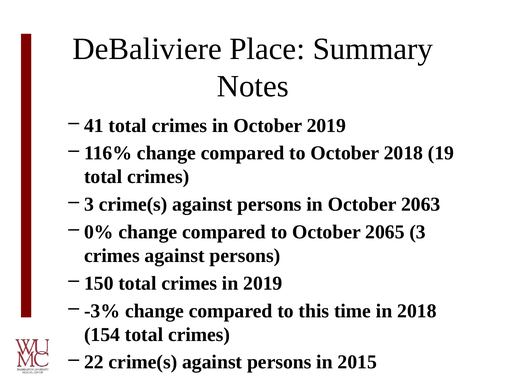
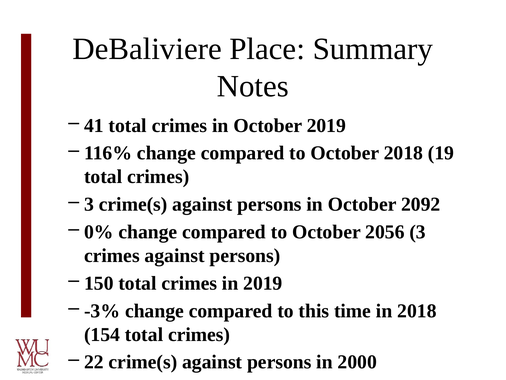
2063: 2063 -> 2092 (421, 204)
2065: 2065 -> 2056 (385, 232)
2015: 2015 -> 2000 (357, 362)
